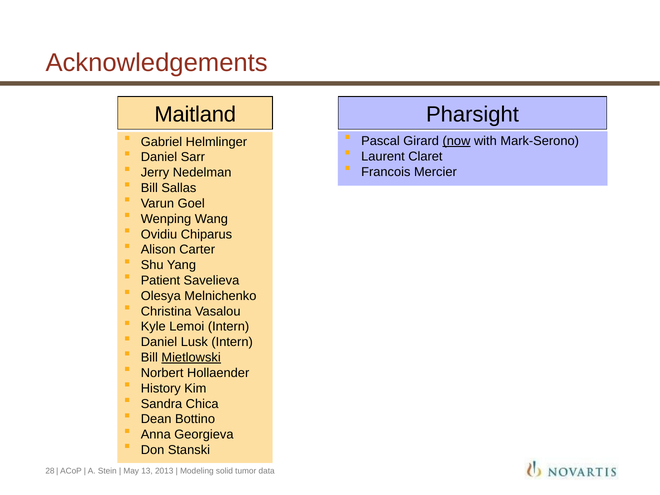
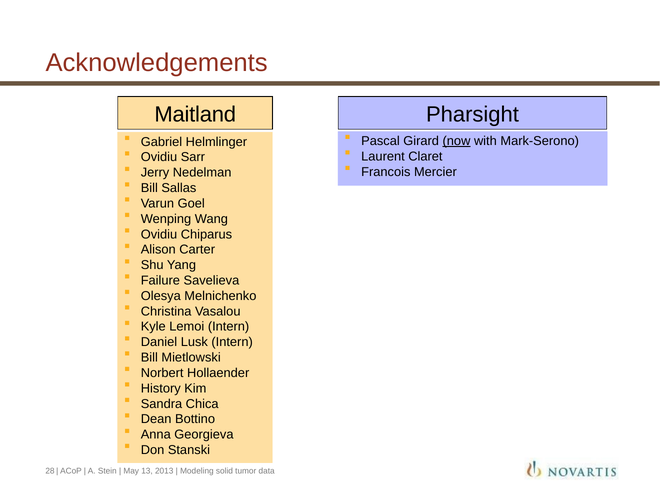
Daniel: Daniel -> Ovidiu (159, 157)
Patient: Patient -> Failure (160, 280)
Mietlowski underline: present -> none (191, 358)
